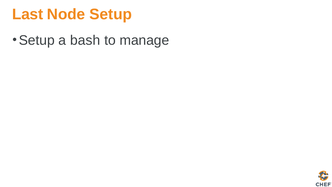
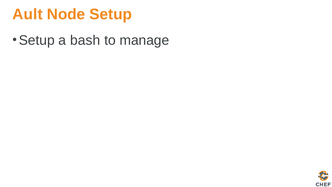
Last: Last -> Ault (28, 14)
